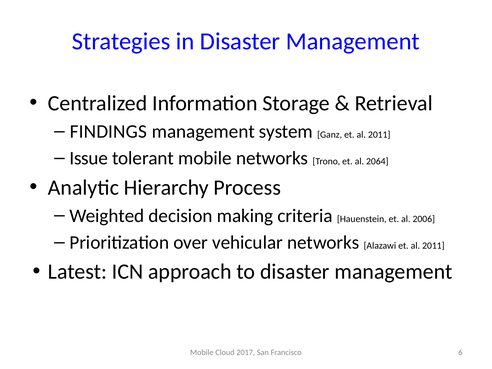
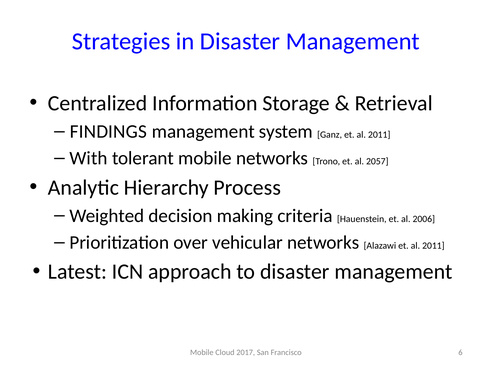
Issue: Issue -> With (89, 158)
2064: 2064 -> 2057 (377, 161)
